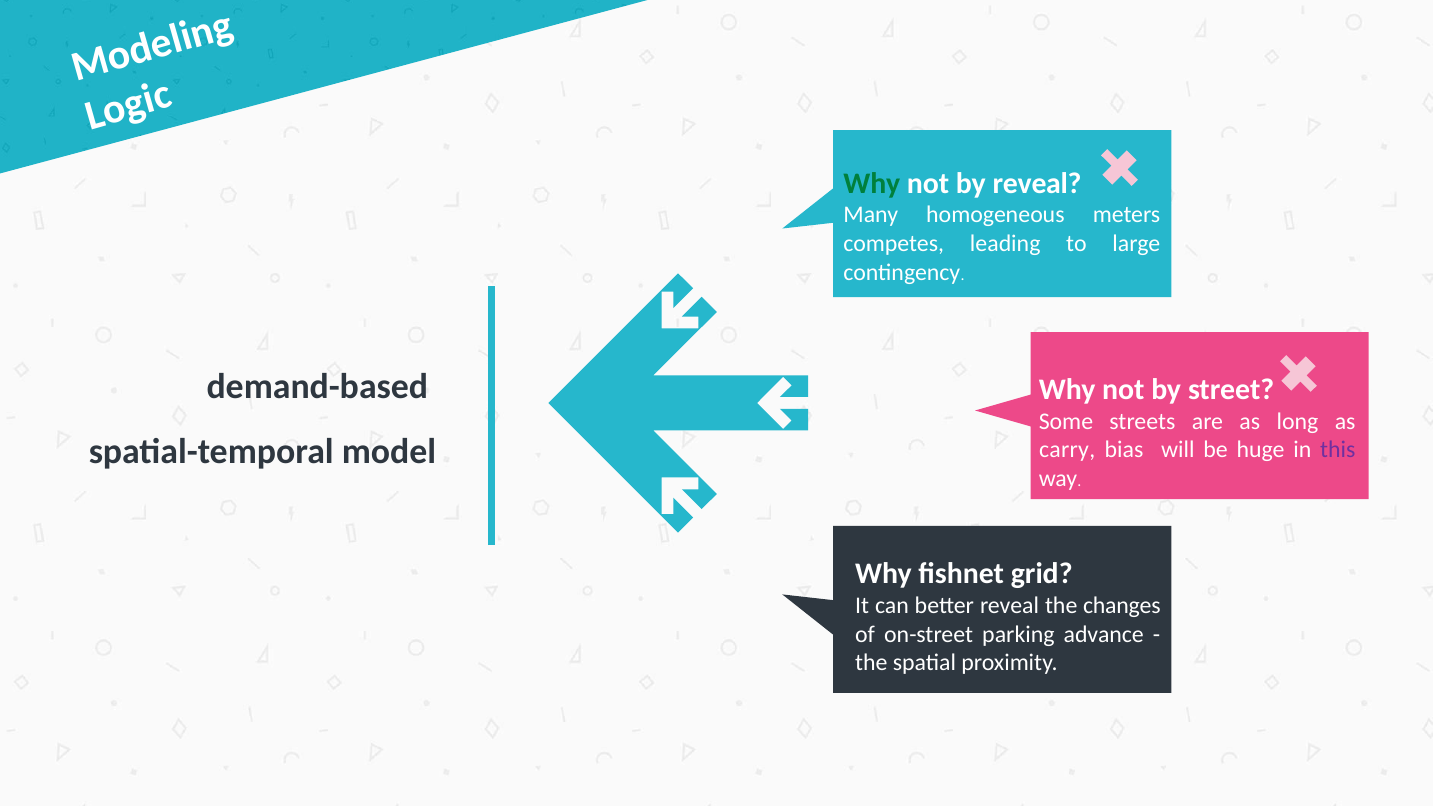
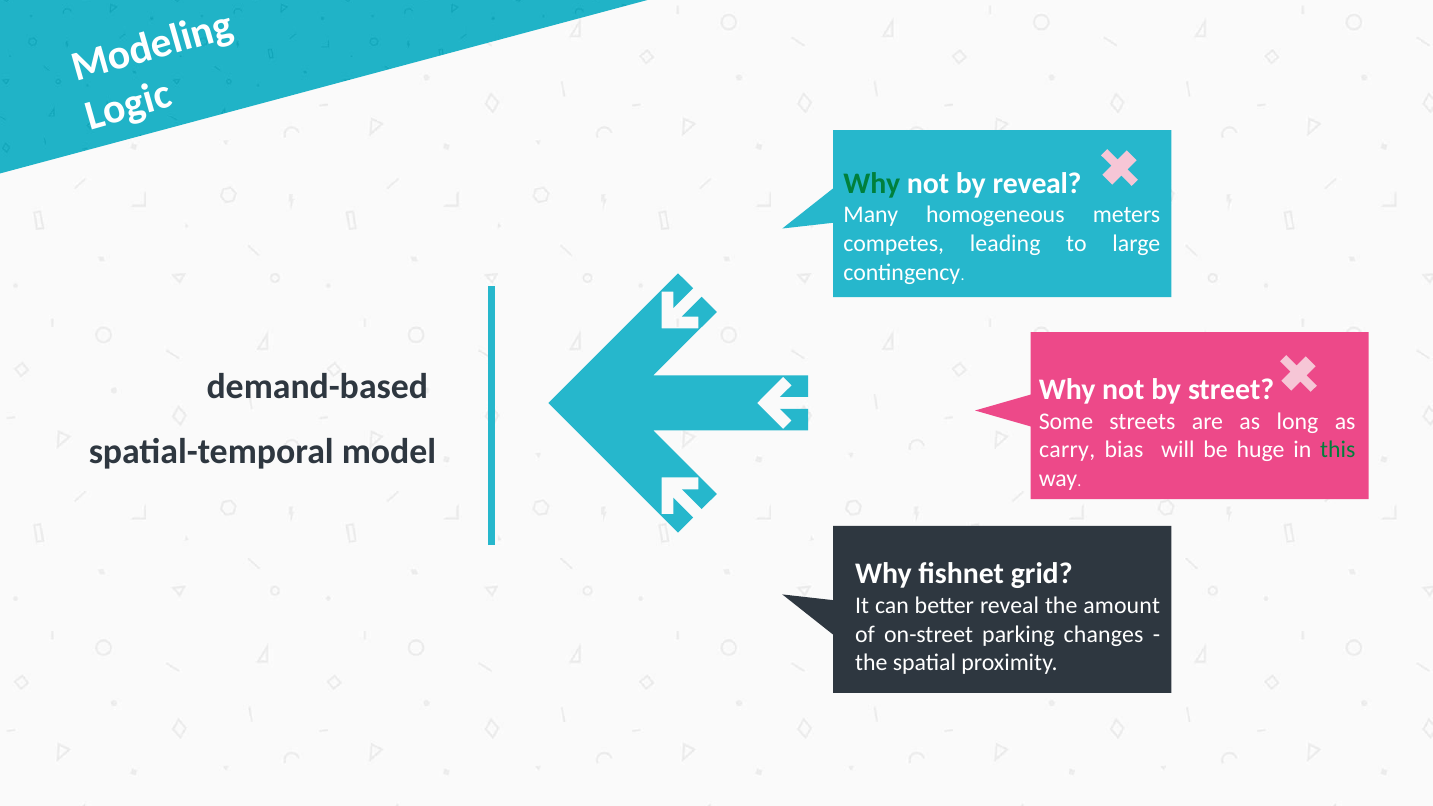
this colour: purple -> green (1338, 450)
changes: changes -> amount (1122, 606)
advance: advance -> changes (1104, 634)
